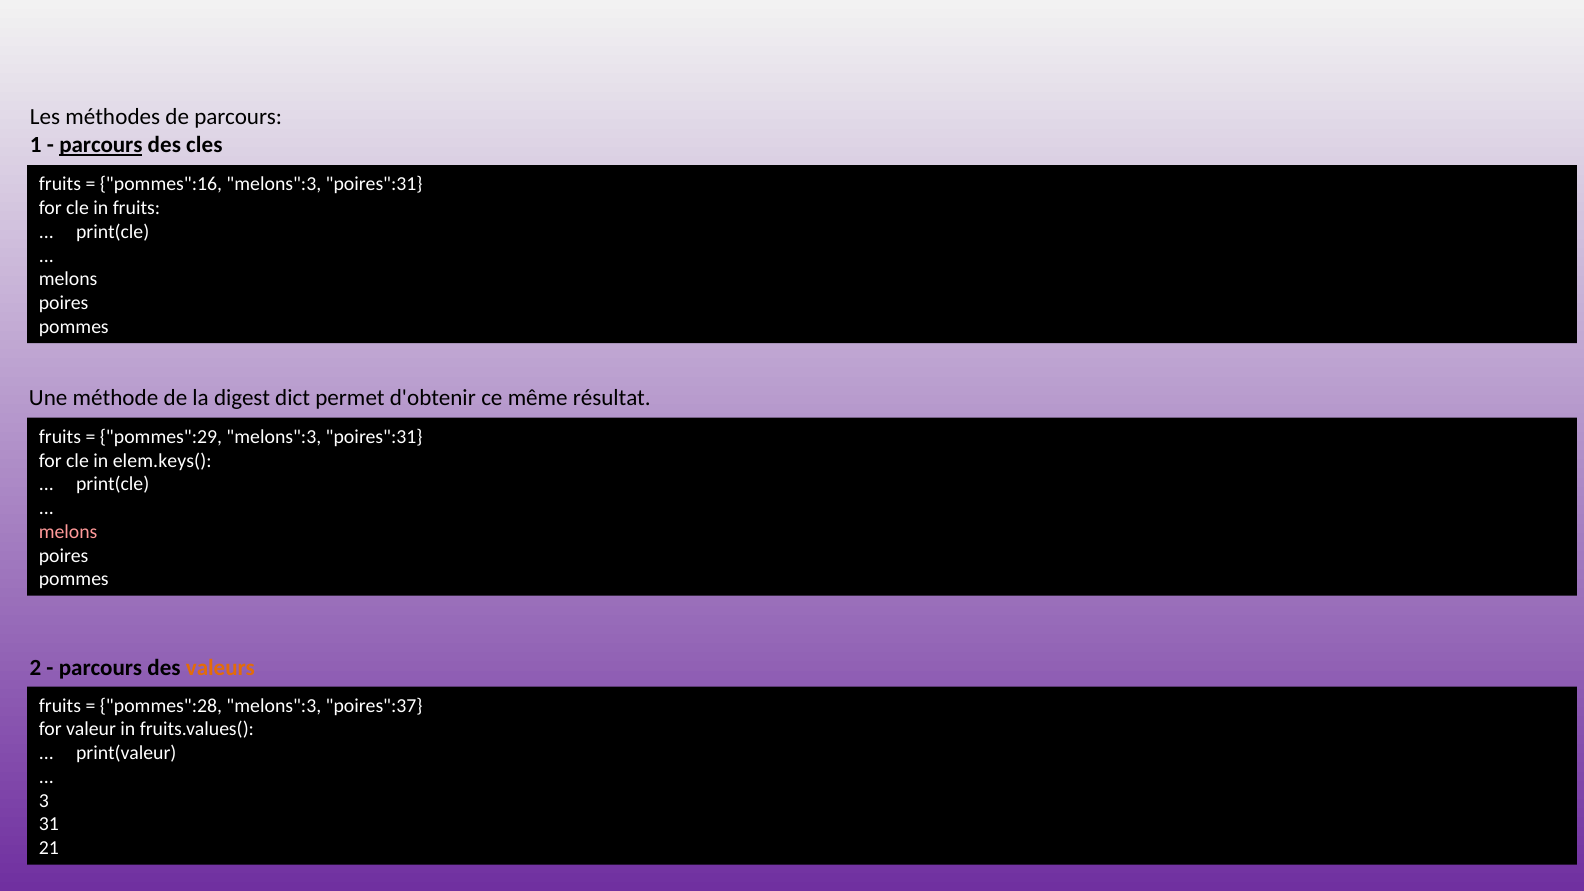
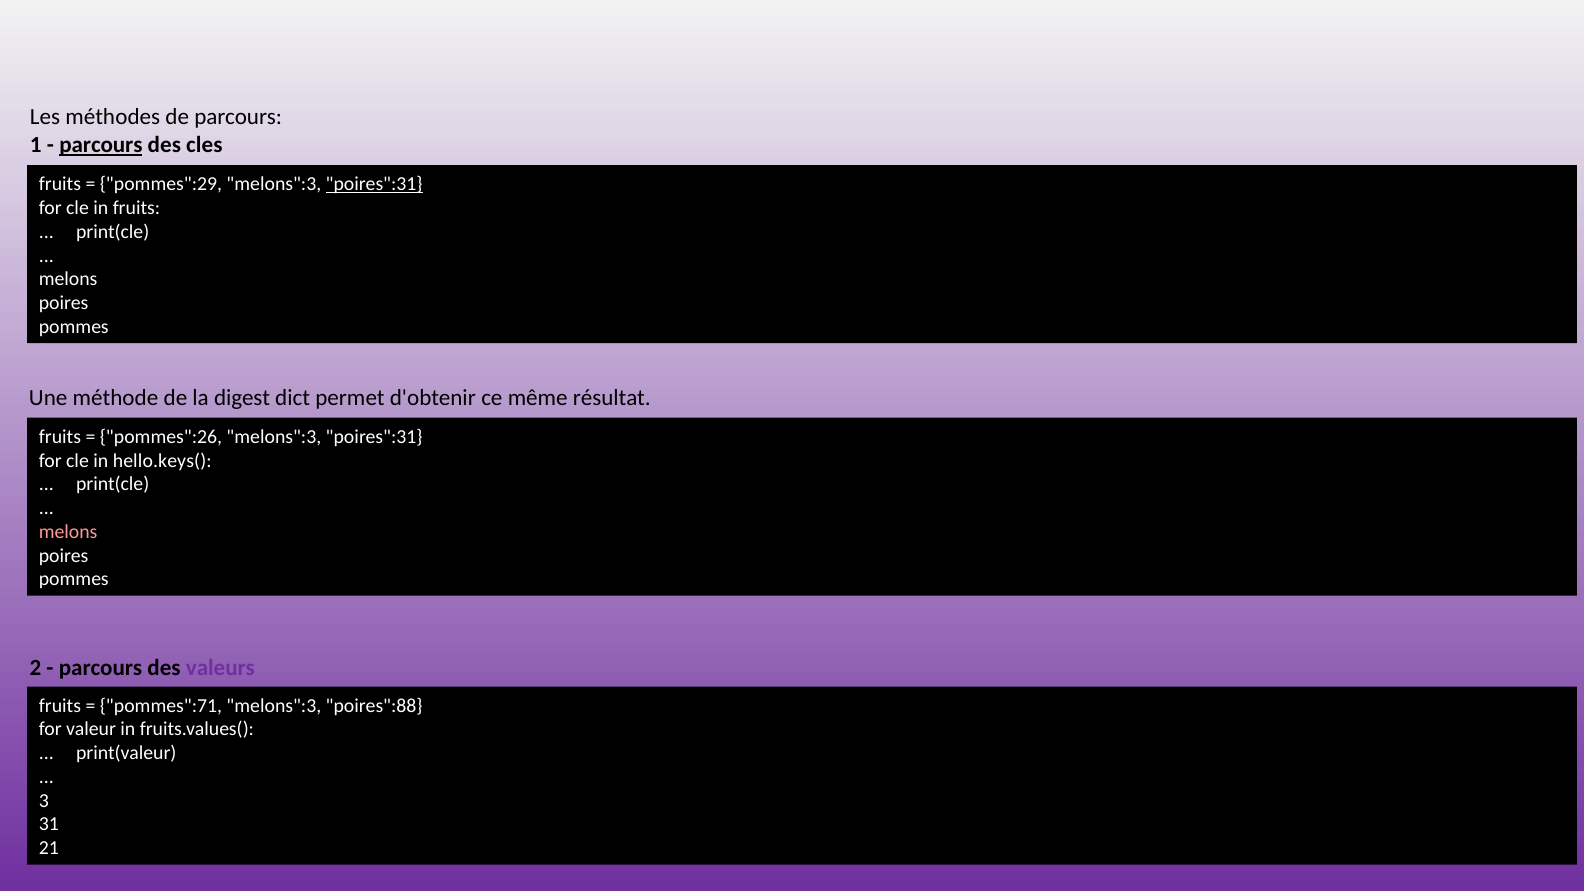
pommes":16: pommes":16 -> pommes":29 (161, 184)
poires":31 underline: none -> present (374, 184)
pommes":29: pommes":29 -> pommes":26 (161, 437)
elem.keys(: elem.keys( -> hello.keys( (162, 461)
valeurs colour: orange -> purple (220, 668)
pommes":28: pommes":28 -> pommes":71 (161, 706)
poires":37: poires":37 -> poires":88 (374, 706)
